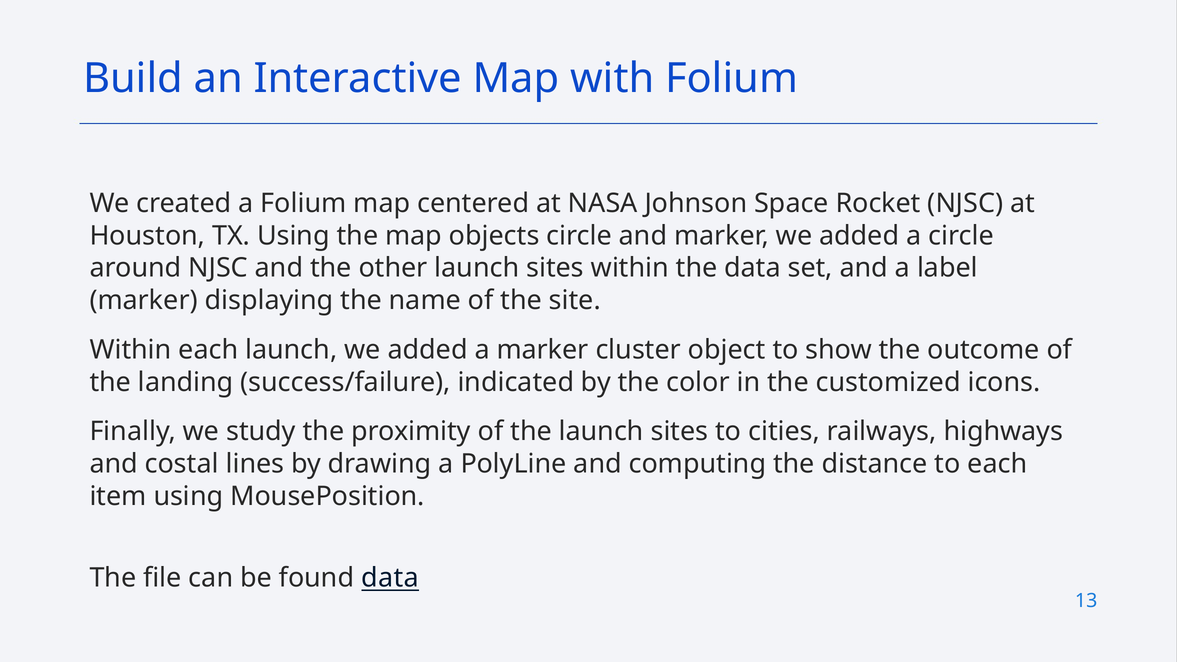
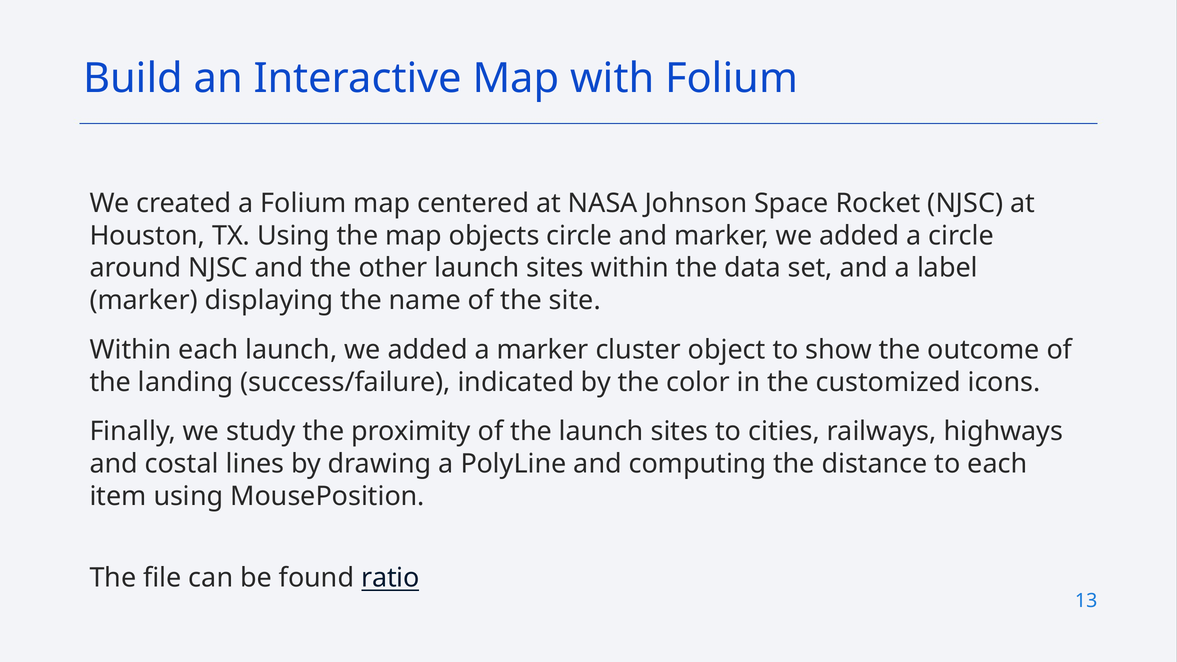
found data: data -> ratio (390, 578)
